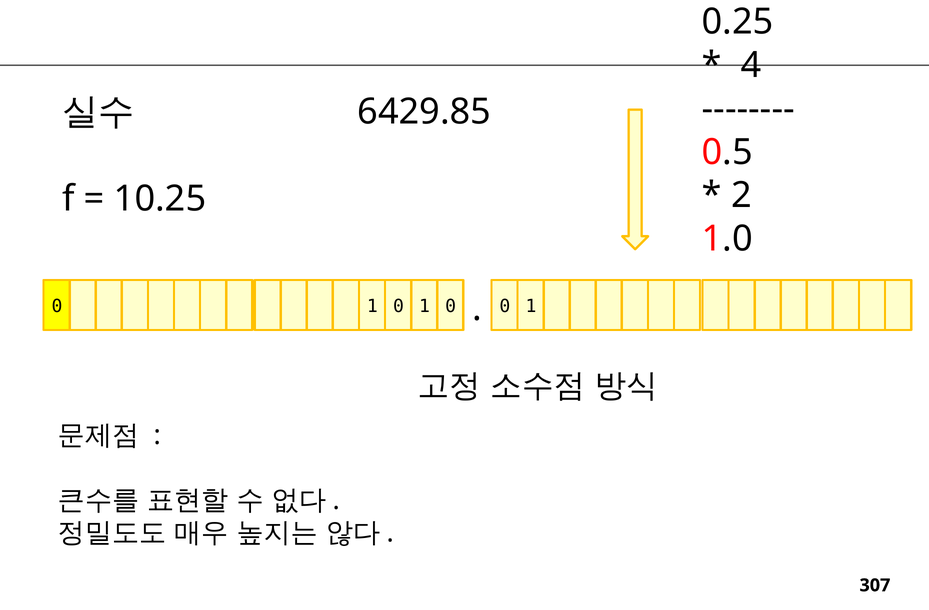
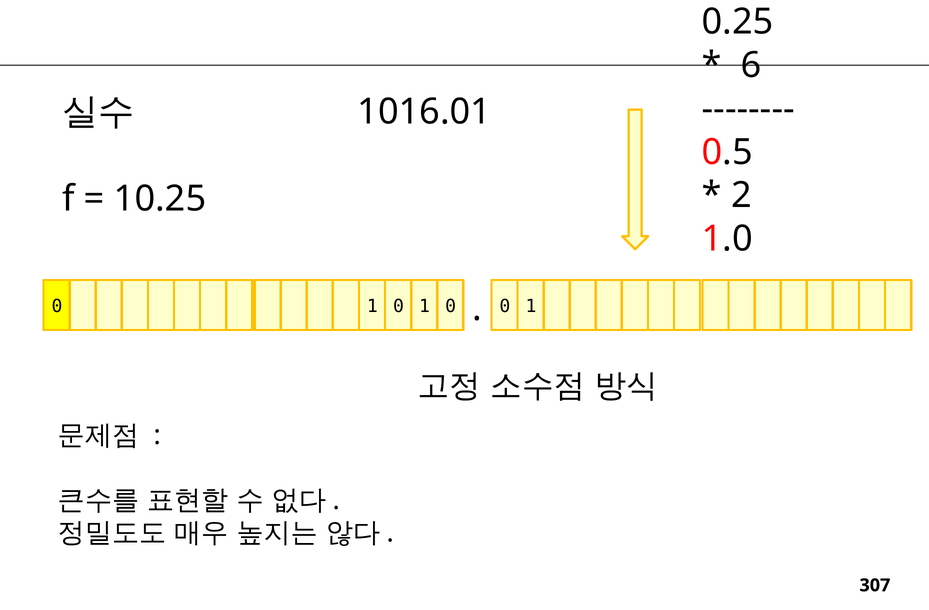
4: 4 -> 6 (751, 65)
6429.85: 6429.85 -> 1016.01 (424, 112)
